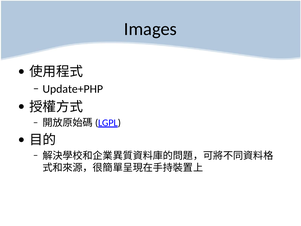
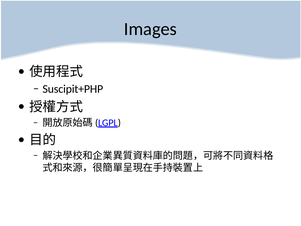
Update+PHP: Update+PHP -> Suscipit+PHP (73, 89)
